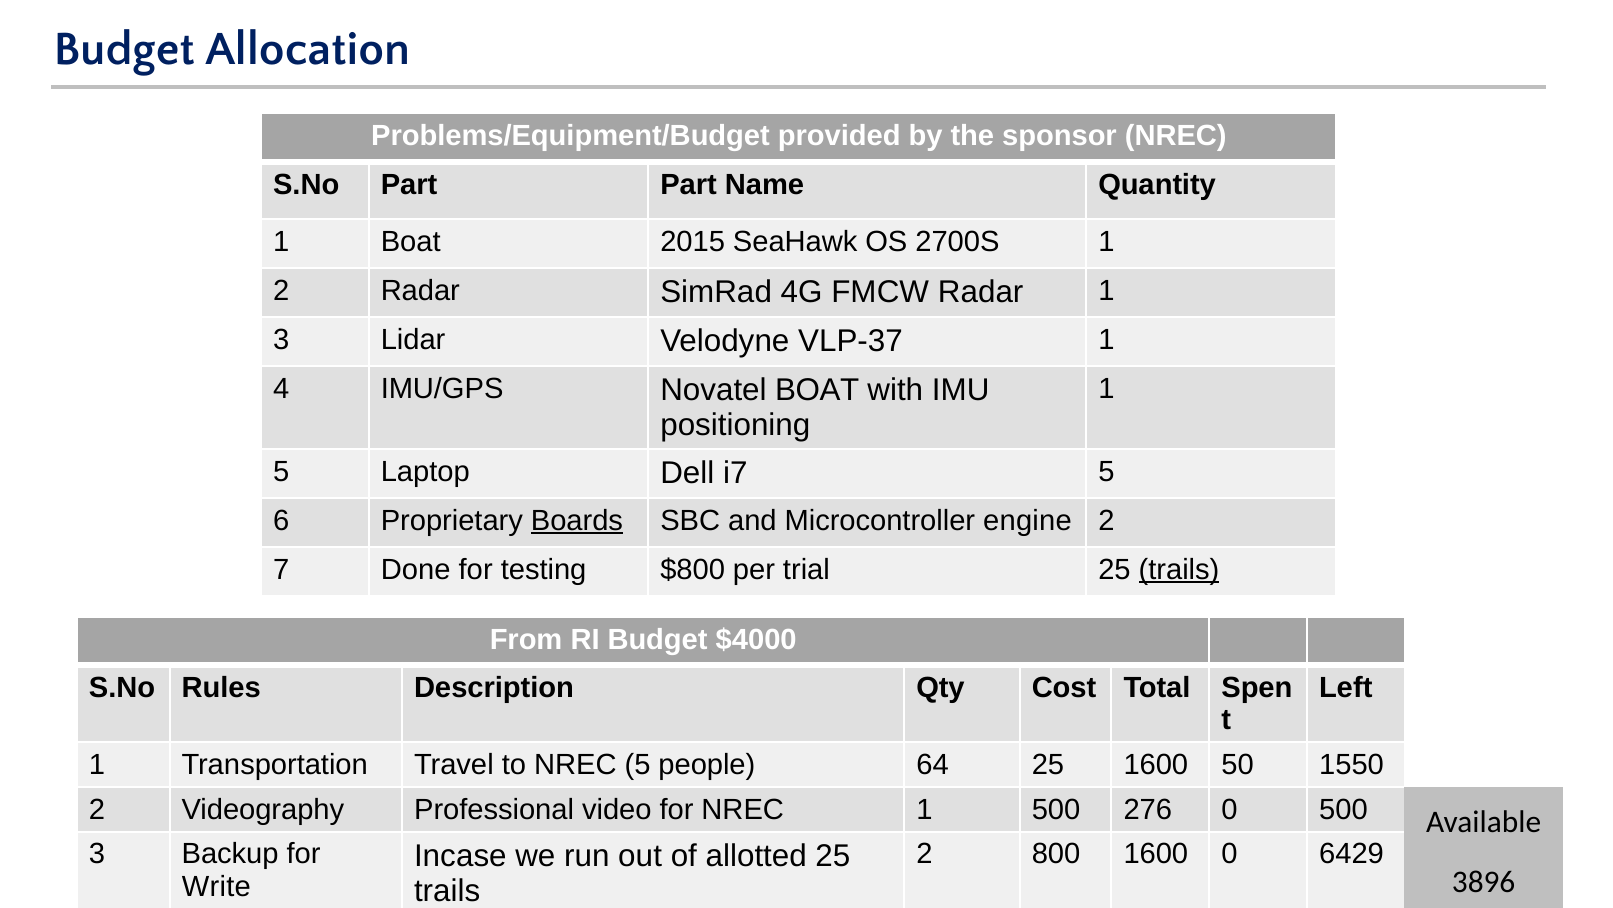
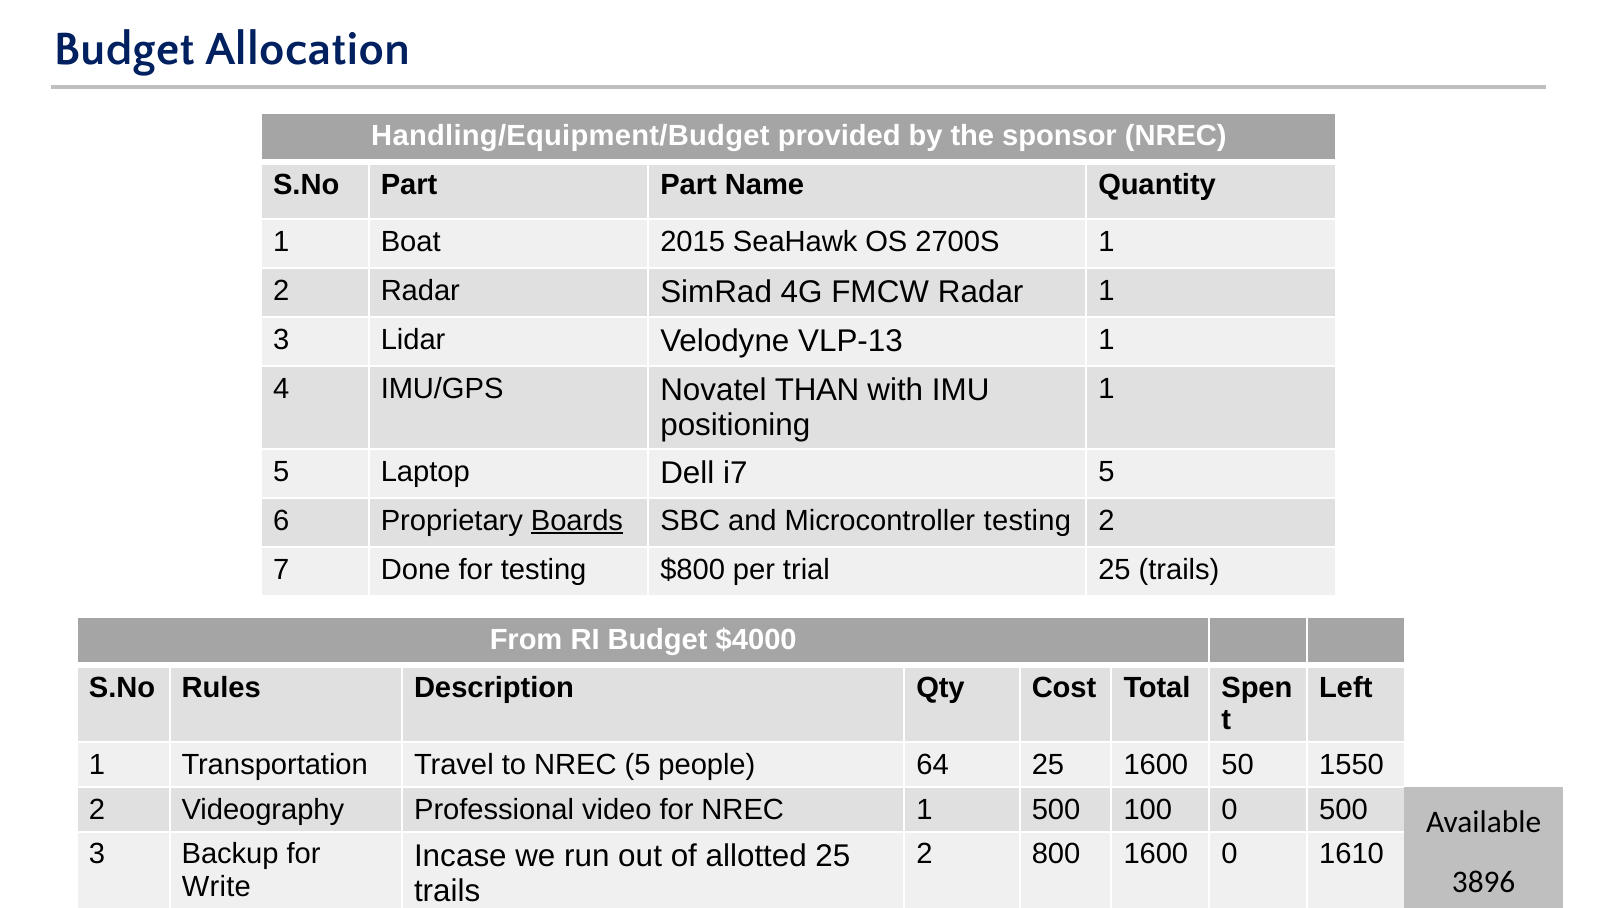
Problems/Equipment/Budget: Problems/Equipment/Budget -> Handling/Equipment/Budget (570, 136)
VLP-37: VLP-37 -> VLP-13 (850, 341)
Novatel BOAT: BOAT -> THAN (817, 390)
Microcontroller engine: engine -> testing (1027, 520)
trails underline: present -> none (1179, 569)
276: 276 -> 100 (1148, 809)
6429: 6429 -> 1610 (1352, 854)
